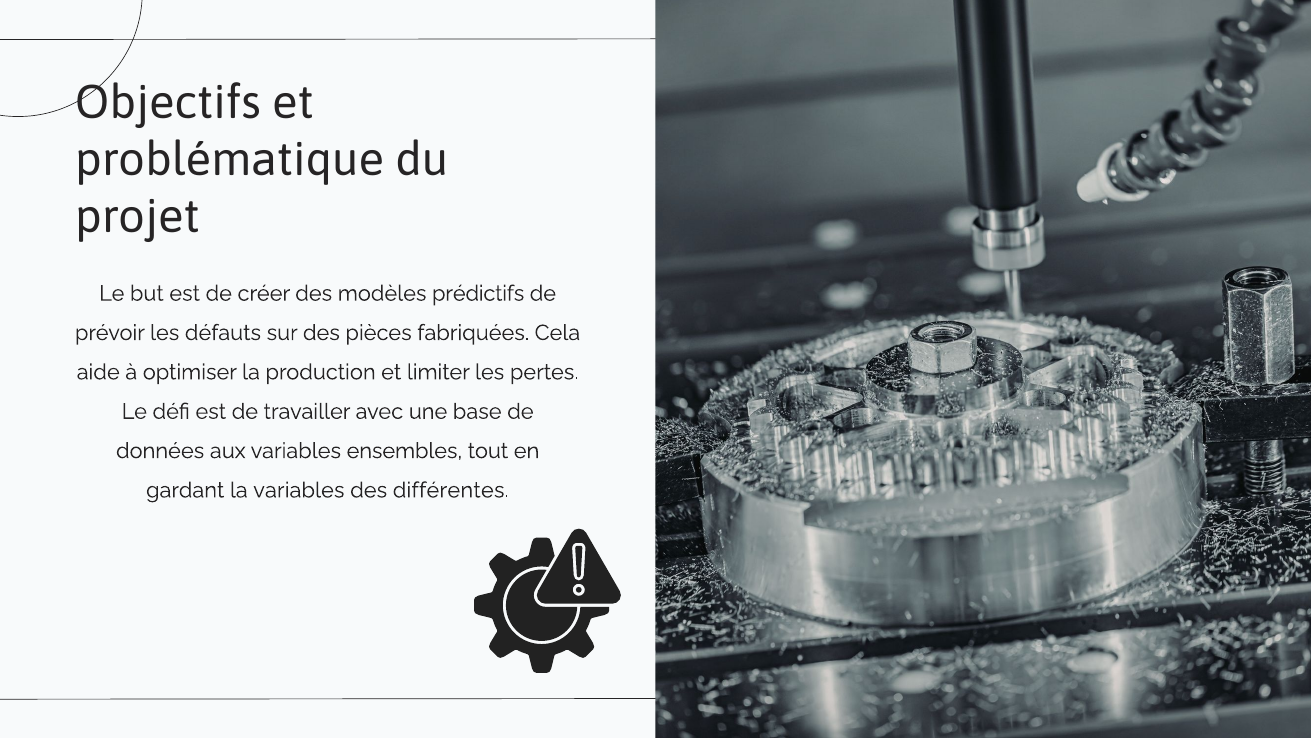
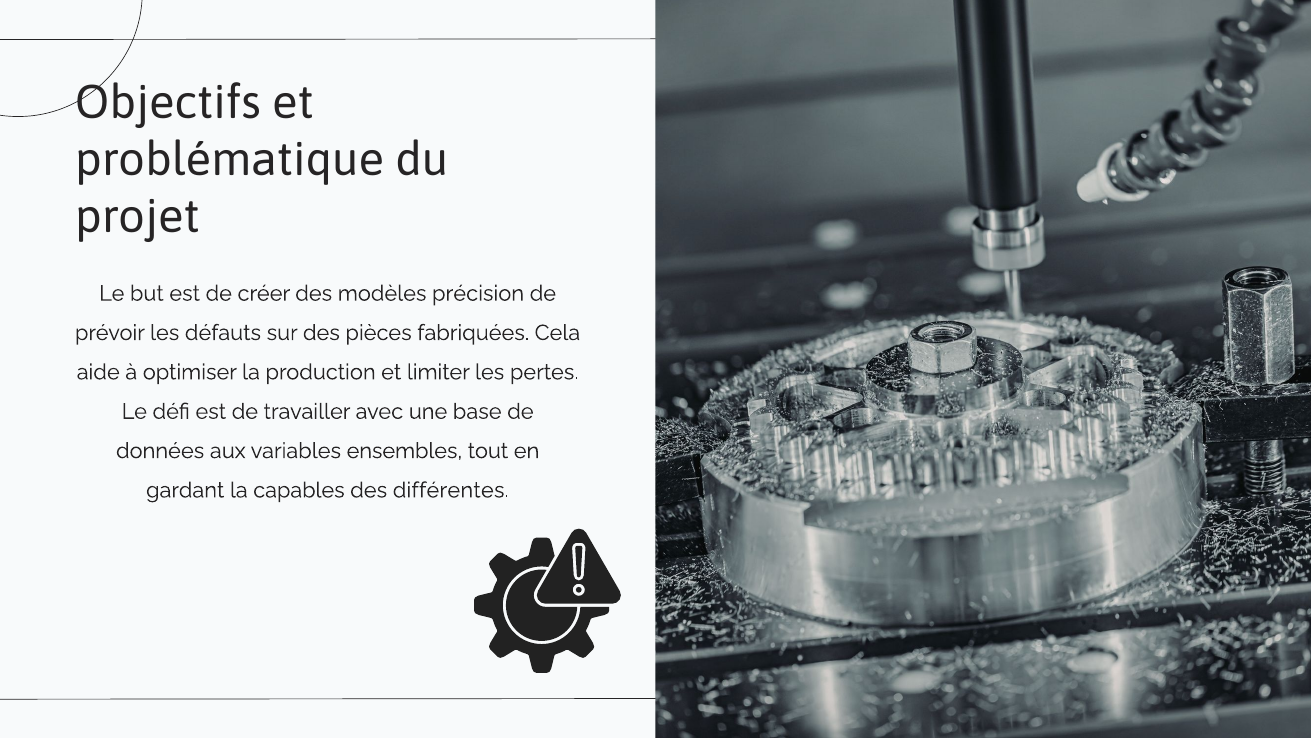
prédictifs: prédictifs -> précision (478, 293)
la variables: variables -> capables (299, 490)
